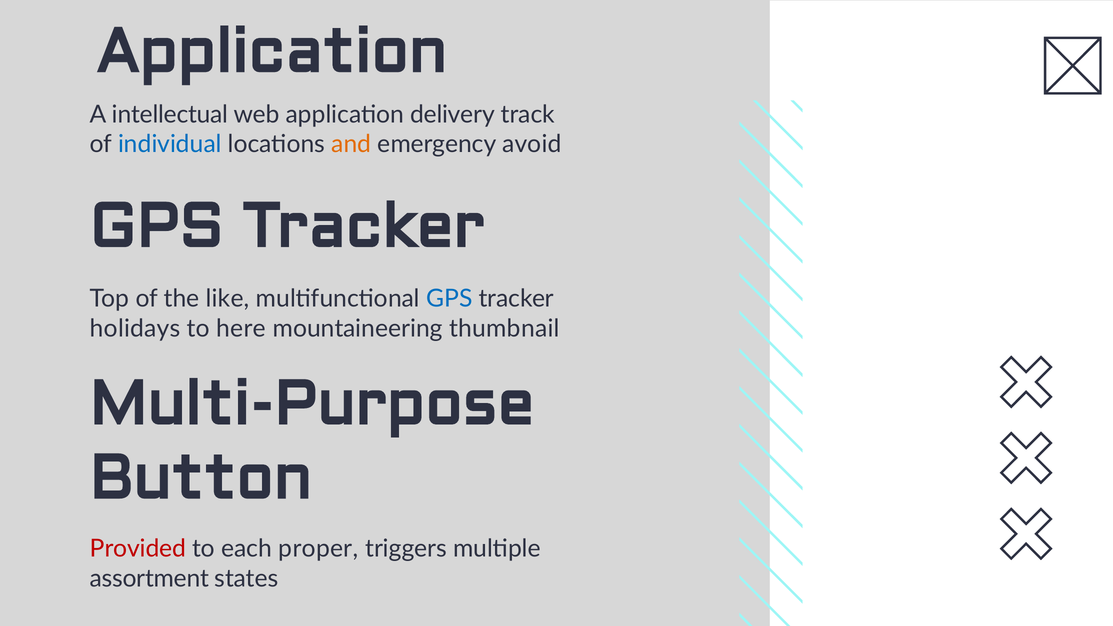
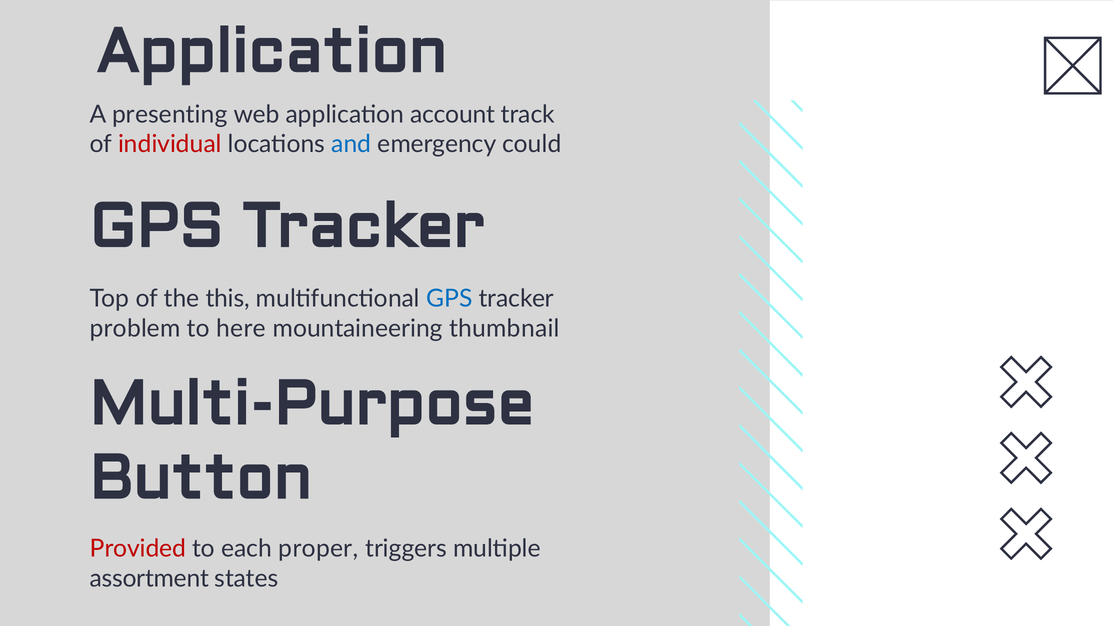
intellectual: intellectual -> presenting (170, 114)
delivery: delivery -> account (453, 114)
individual colour: blue -> red (170, 144)
and colour: orange -> blue (351, 144)
avoid: avoid -> could (532, 144)
like: like -> this (228, 299)
holidays: holidays -> problem (135, 328)
